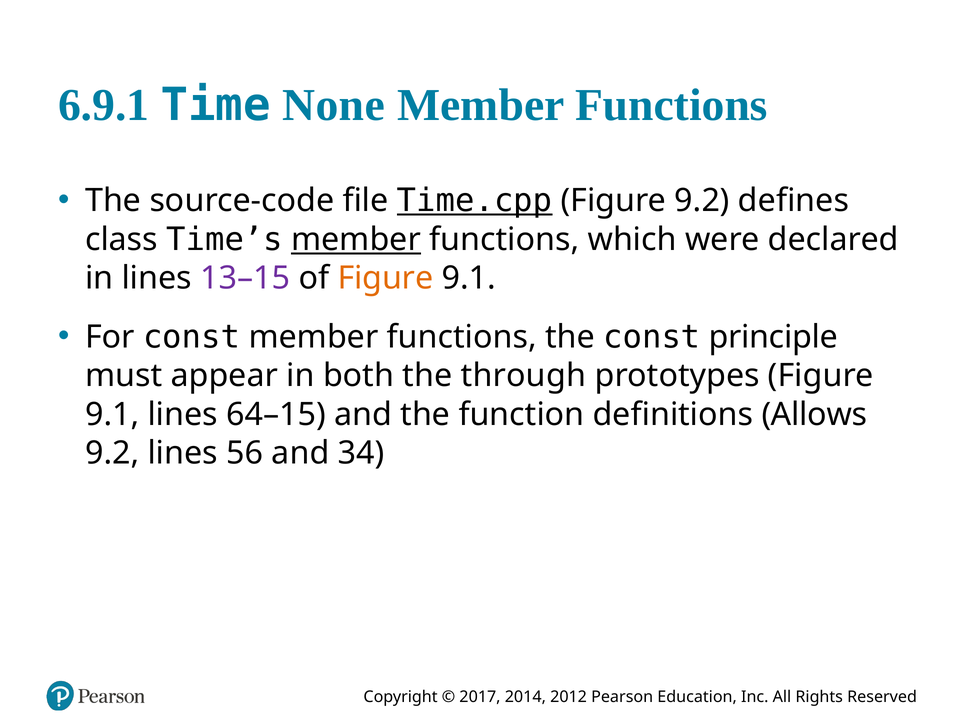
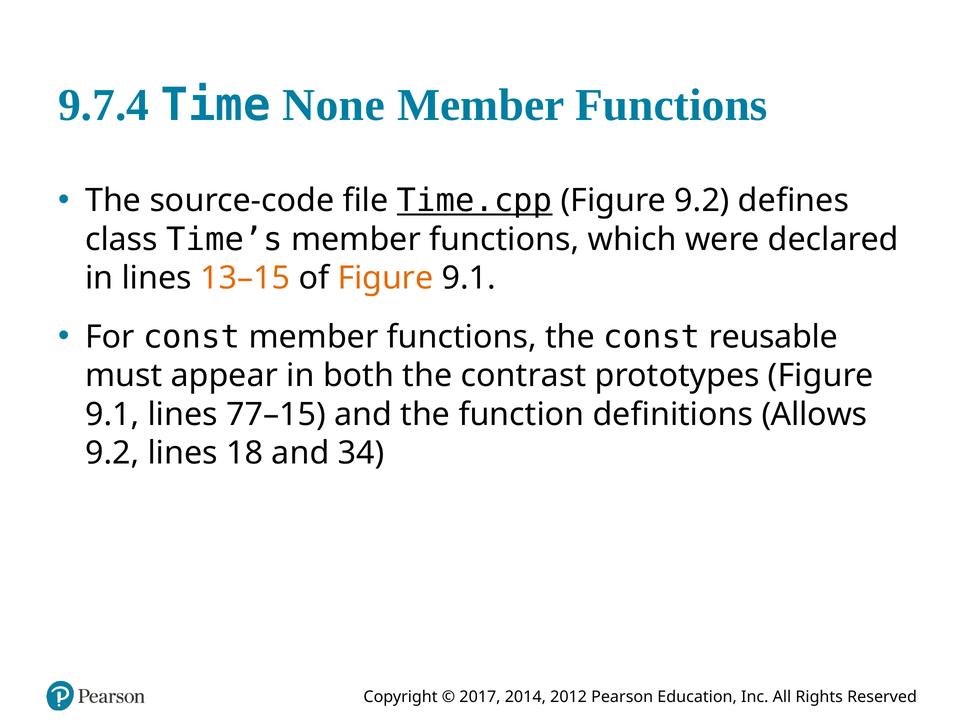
6.9.1: 6.9.1 -> 9.7.4 (104, 105)
member underline: present -> none (356, 239)
13–15 colour: purple -> orange (245, 278)
principle: principle -> reusable (773, 337)
through: through -> contrast (523, 376)
64–15: 64–15 -> 77–15 (276, 414)
56: 56 -> 18 (245, 453)
